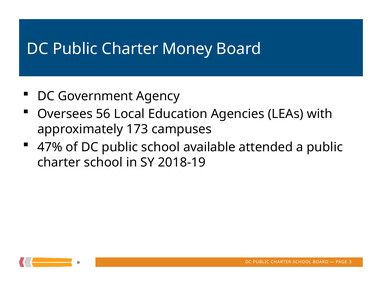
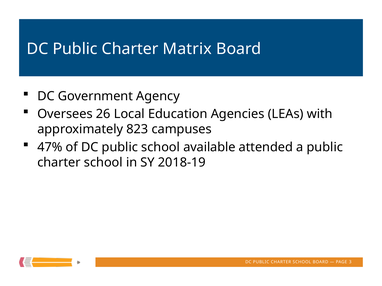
Money: Money -> Matrix (187, 49)
56: 56 -> 26 (103, 114)
173: 173 -> 823 (137, 129)
